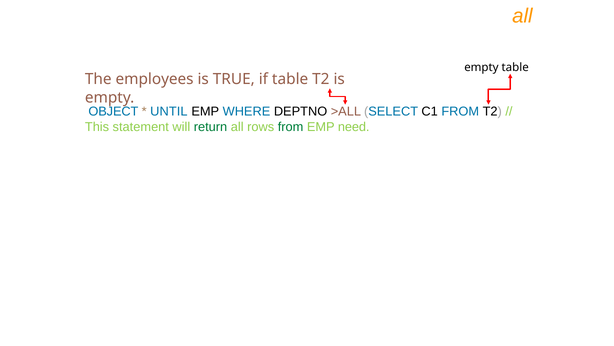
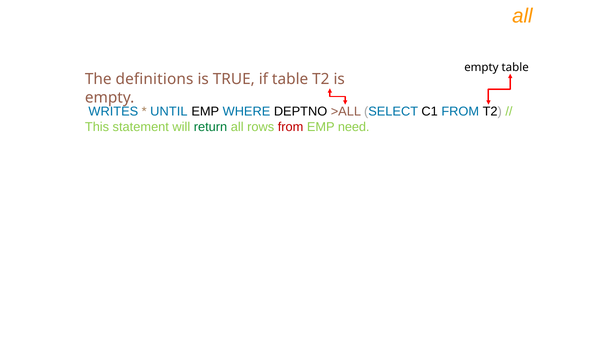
employees: employees -> definitions (154, 79)
OBJECT: OBJECT -> WRITES (113, 111)
from colour: green -> red (291, 127)
